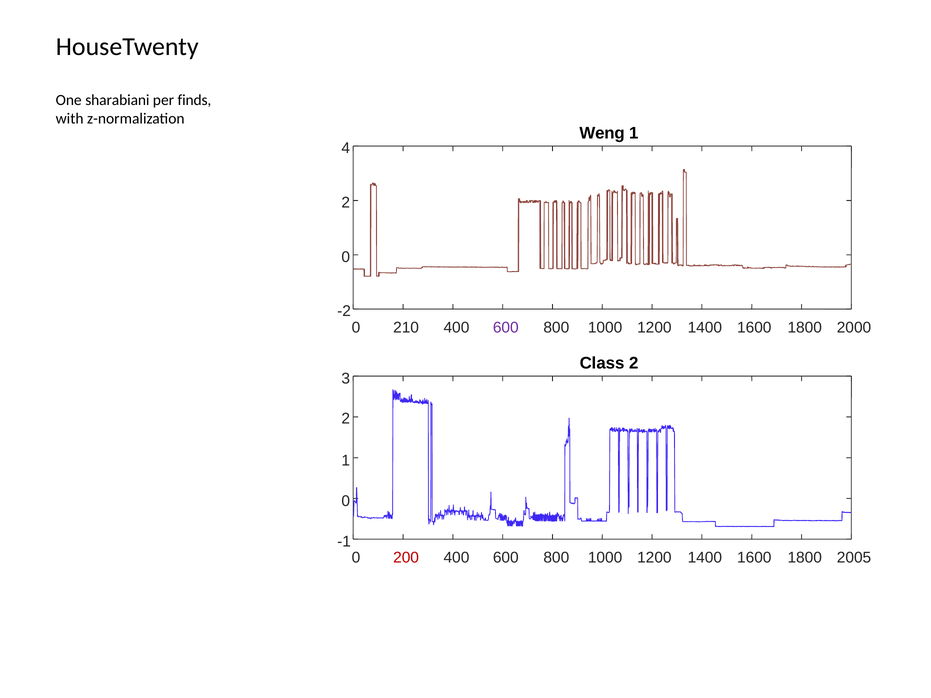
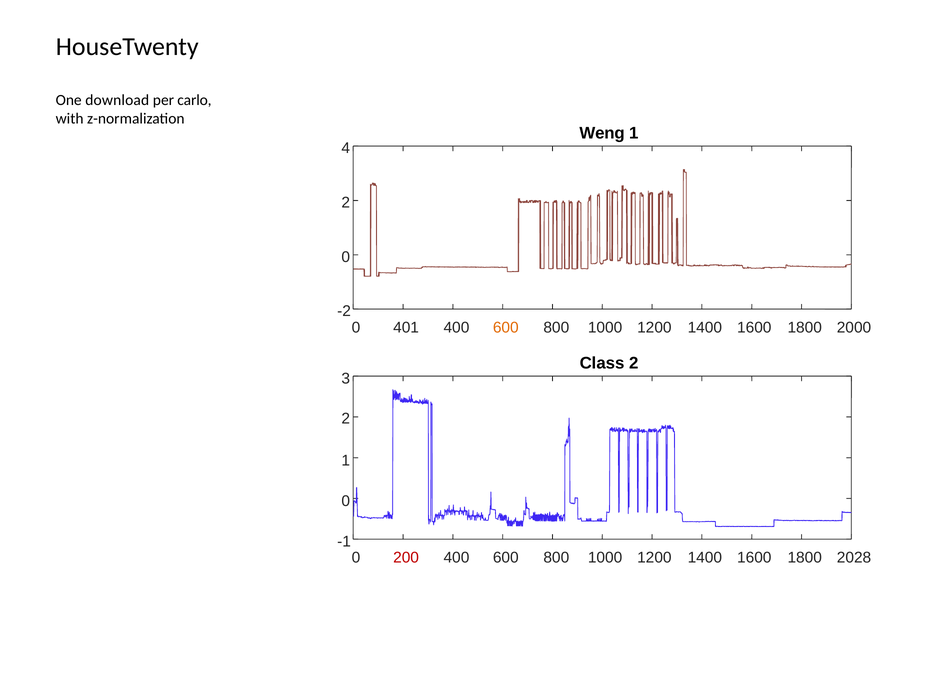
sharabiani: sharabiani -> download (117, 100)
finds: finds -> carlo (194, 100)
210: 210 -> 401 (406, 328)
600 colour: purple -> orange (506, 328)
2005: 2005 -> 2028 (854, 558)
